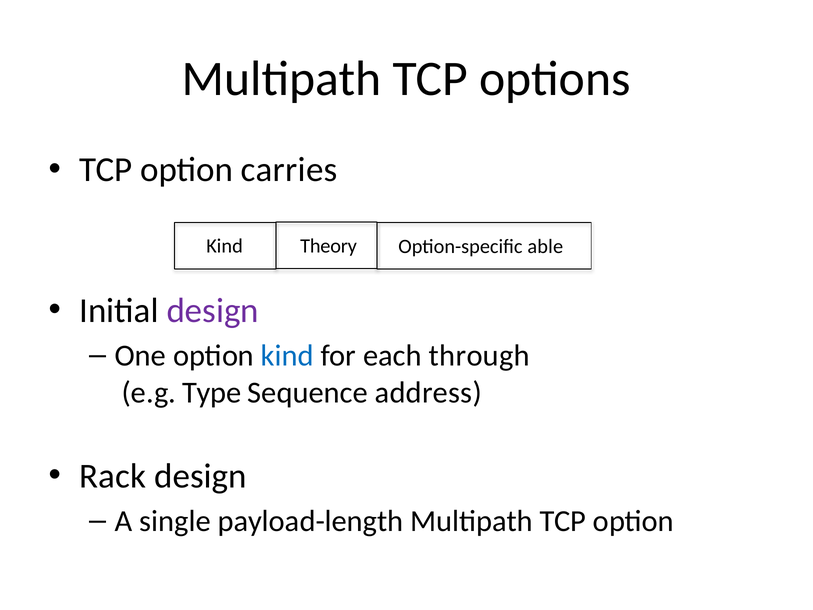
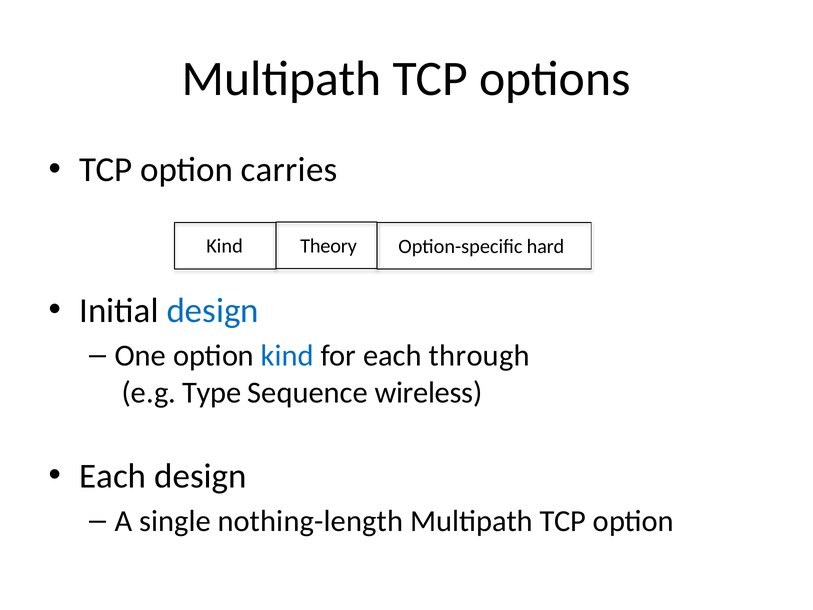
able: able -> hard (546, 247)
design colour: purple -> blue (213, 310)
address: address -> wireless (429, 392)
Rack: Rack -> Each (113, 476)
payload-length: payload-length -> nothing-length (310, 521)
